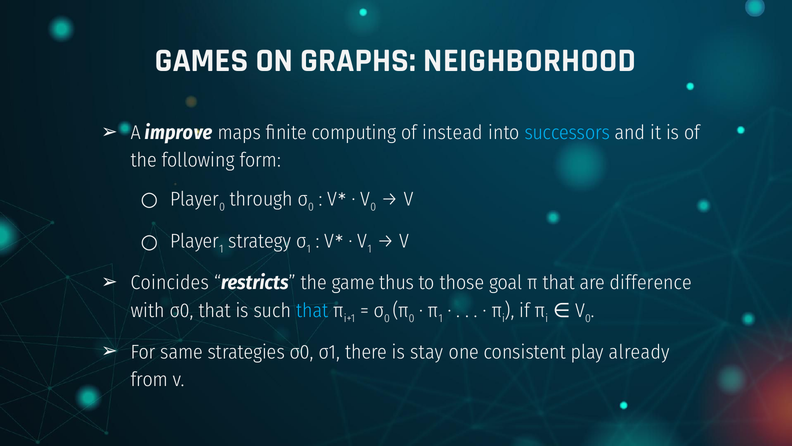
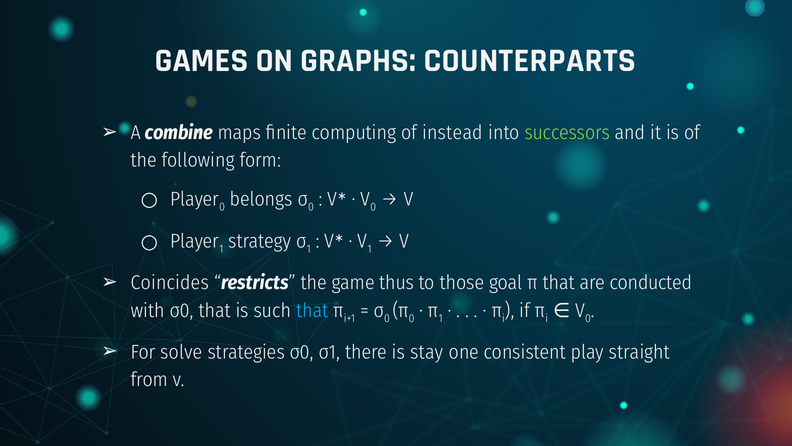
NEIGHBORHOOD: NEIGHBORHOOD -> COUNTERPARTS (530, 60)
improve: improve -> combine (179, 133)
successors colour: light blue -> light green (567, 133)
through: through -> belongs (261, 199)
difference: difference -> conducted (651, 282)
same: same -> solve (181, 352)
already: already -> straight (639, 352)
